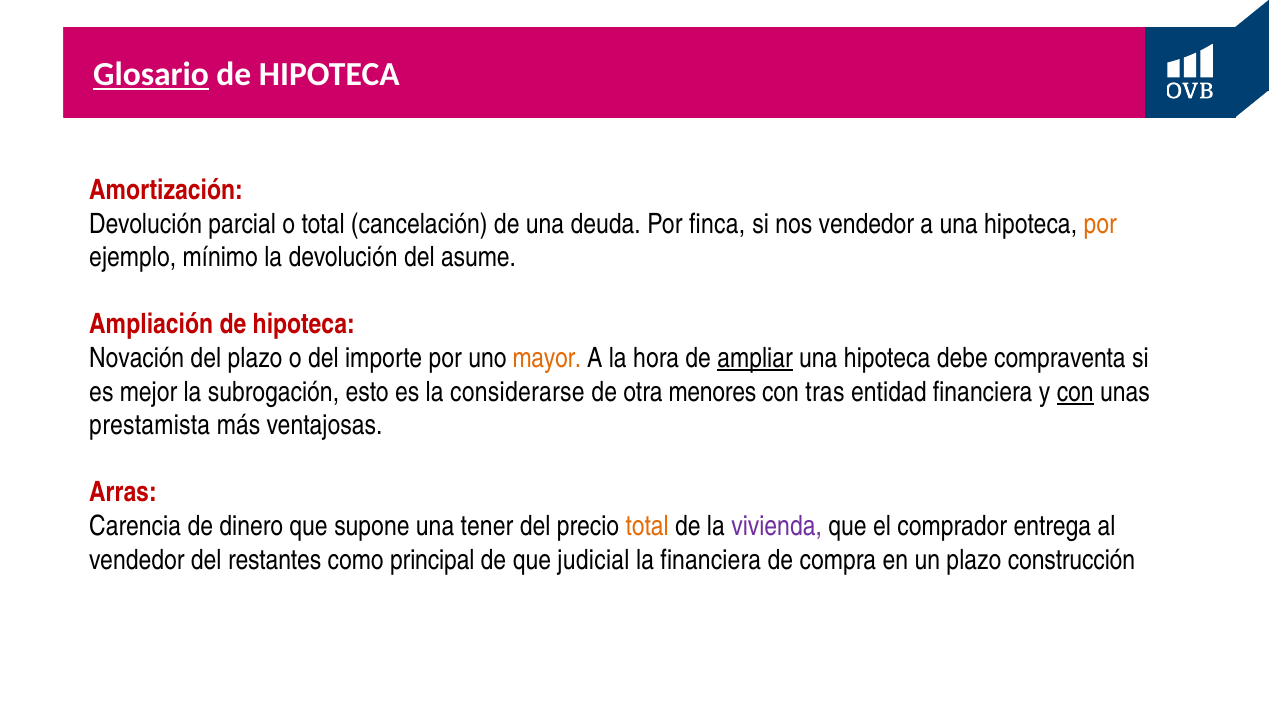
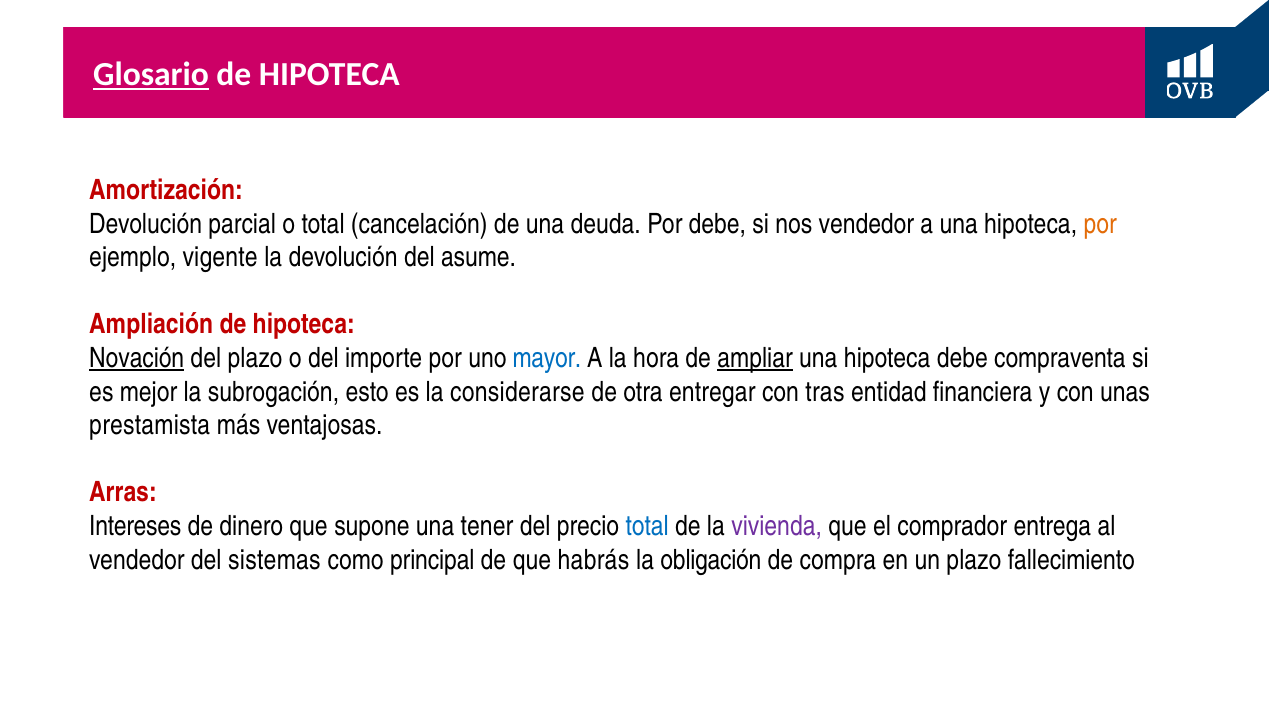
Por finca: finca -> debe (717, 224)
mínimo: mínimo -> vigente (220, 257)
Novación underline: none -> present (137, 358)
mayor colour: orange -> blue (547, 358)
menores: menores -> entregar (712, 392)
con underline: present -> none (1075, 392)
Carencia: Carencia -> Intereses (135, 526)
total colour: orange -> blue (647, 526)
restantes: restantes -> sistemas (274, 560)
judicial: judicial -> habrás (593, 560)
la financiera: financiera -> obligación (711, 560)
construcción: construcción -> fallecimiento (1071, 560)
